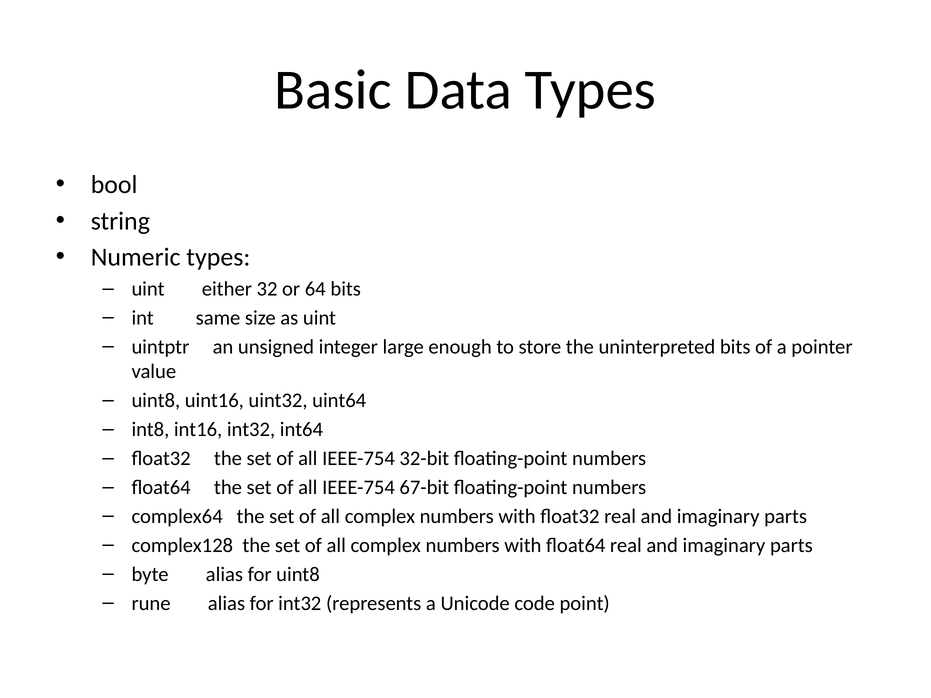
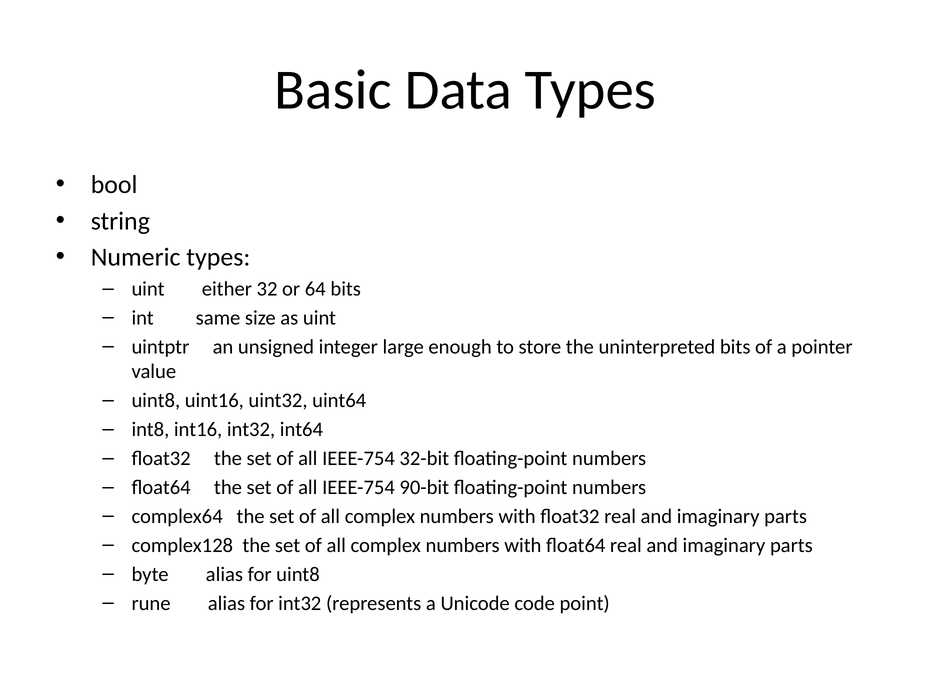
67-bit: 67-bit -> 90-bit (424, 488)
